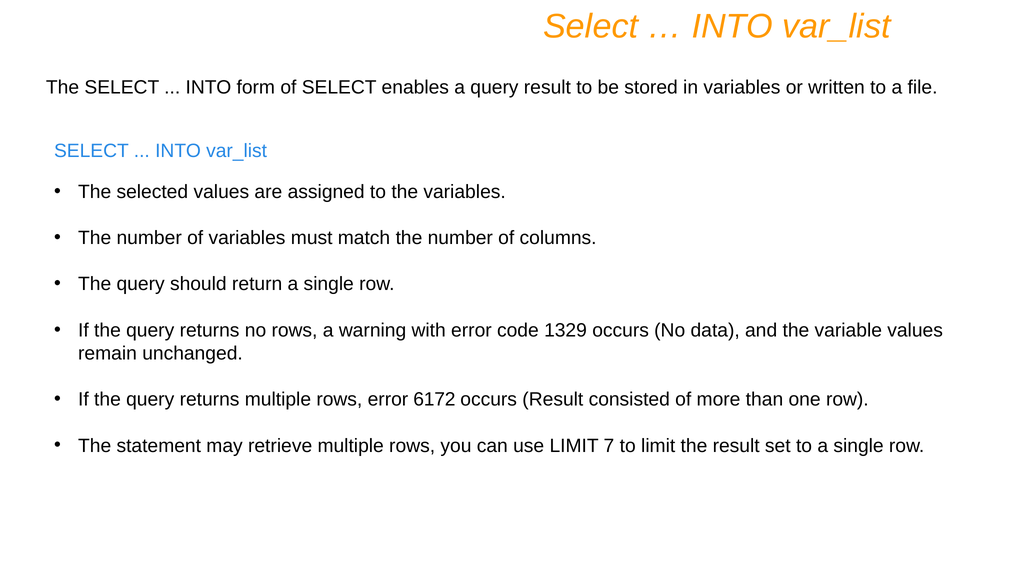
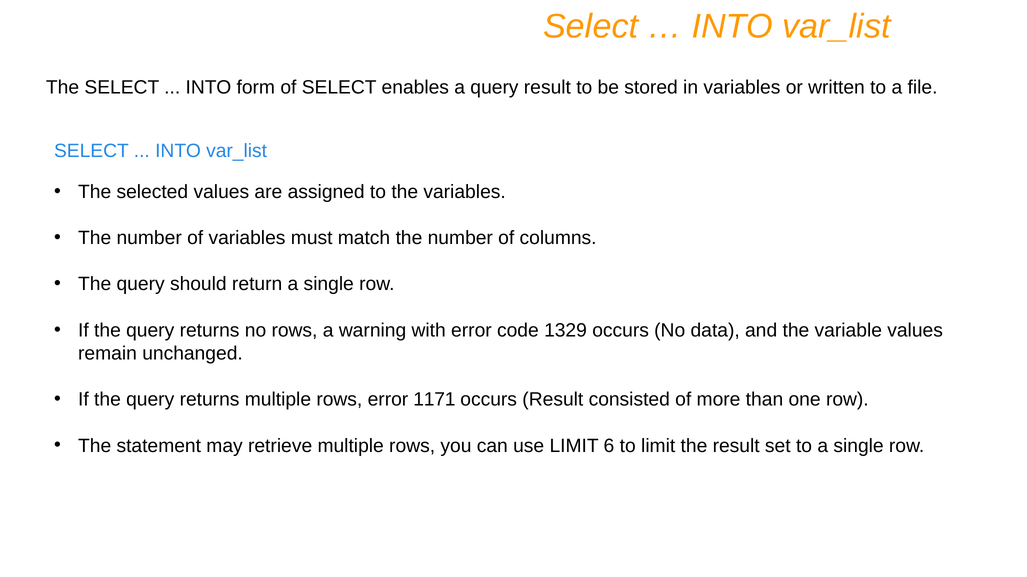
6172: 6172 -> 1171 (434, 400)
7: 7 -> 6 (609, 446)
